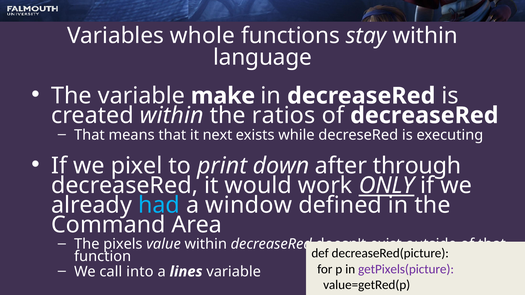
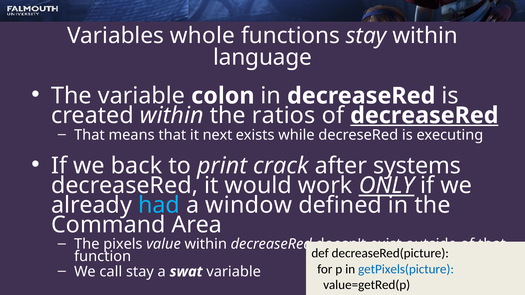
make: make -> colon (223, 96)
decreaseRed underline: none -> present (424, 116)
pixel: pixel -> back (136, 166)
down: down -> crack (281, 166)
through: through -> systems (417, 166)
call into: into -> stay (140, 272)
lines: lines -> swat (186, 272)
getPixels(picture colour: purple -> blue (406, 269)
